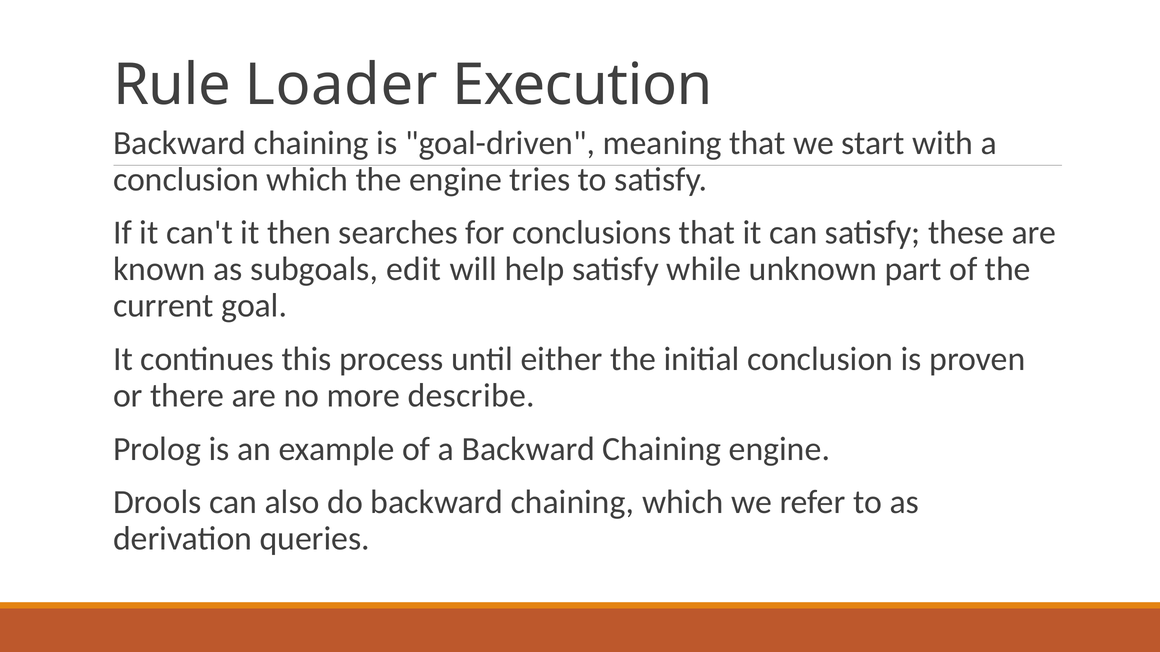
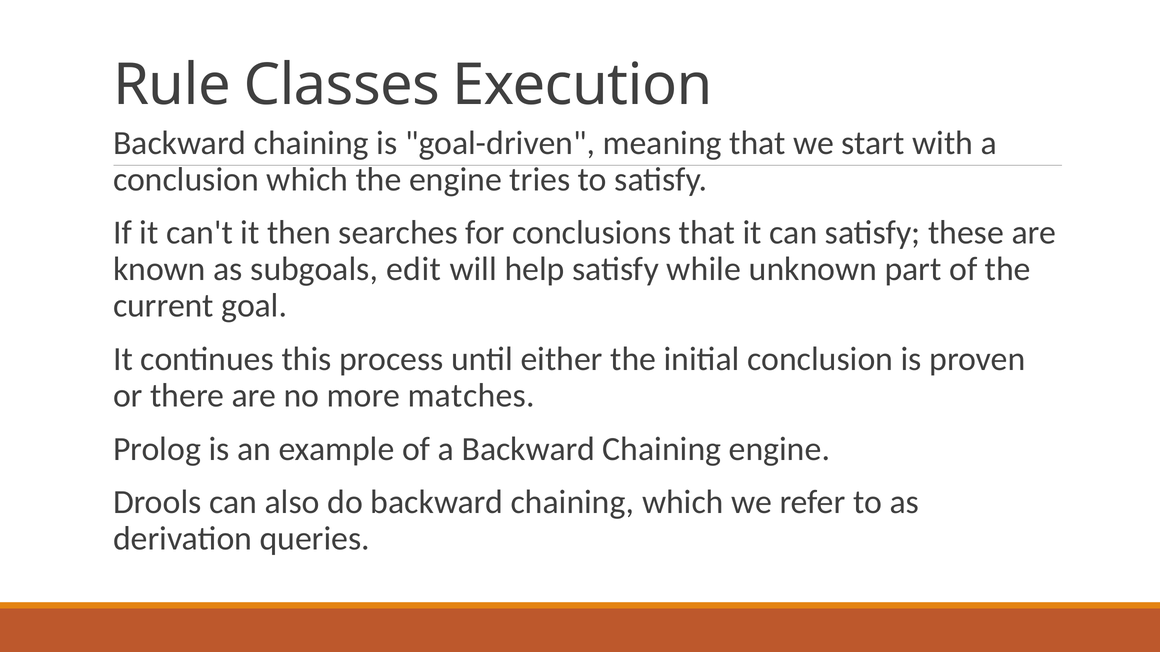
Loader: Loader -> Classes (342, 85)
describe: describe -> matches (471, 396)
